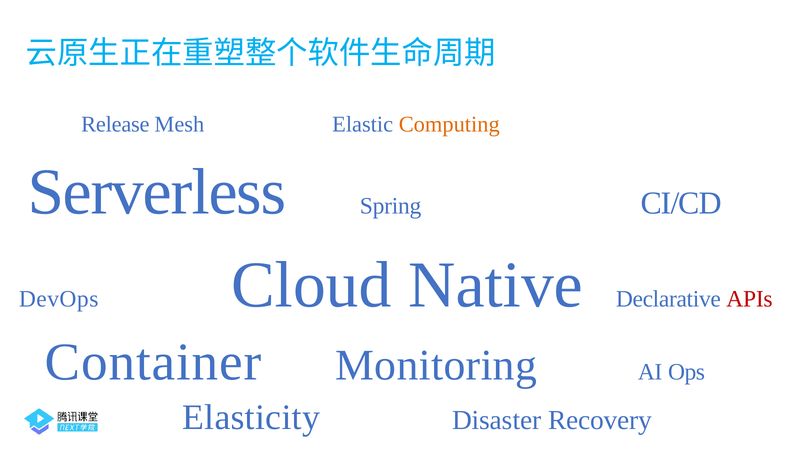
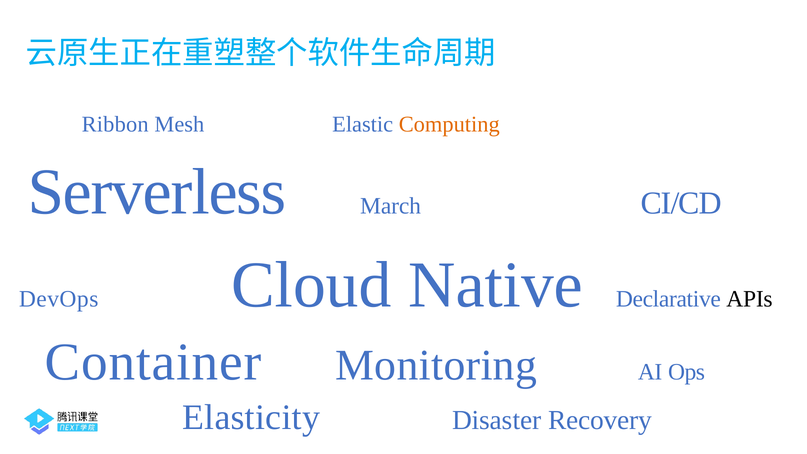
Release: Release -> Ribbon (115, 124)
Spring: Spring -> March (391, 206)
APIs colour: red -> black (749, 299)
